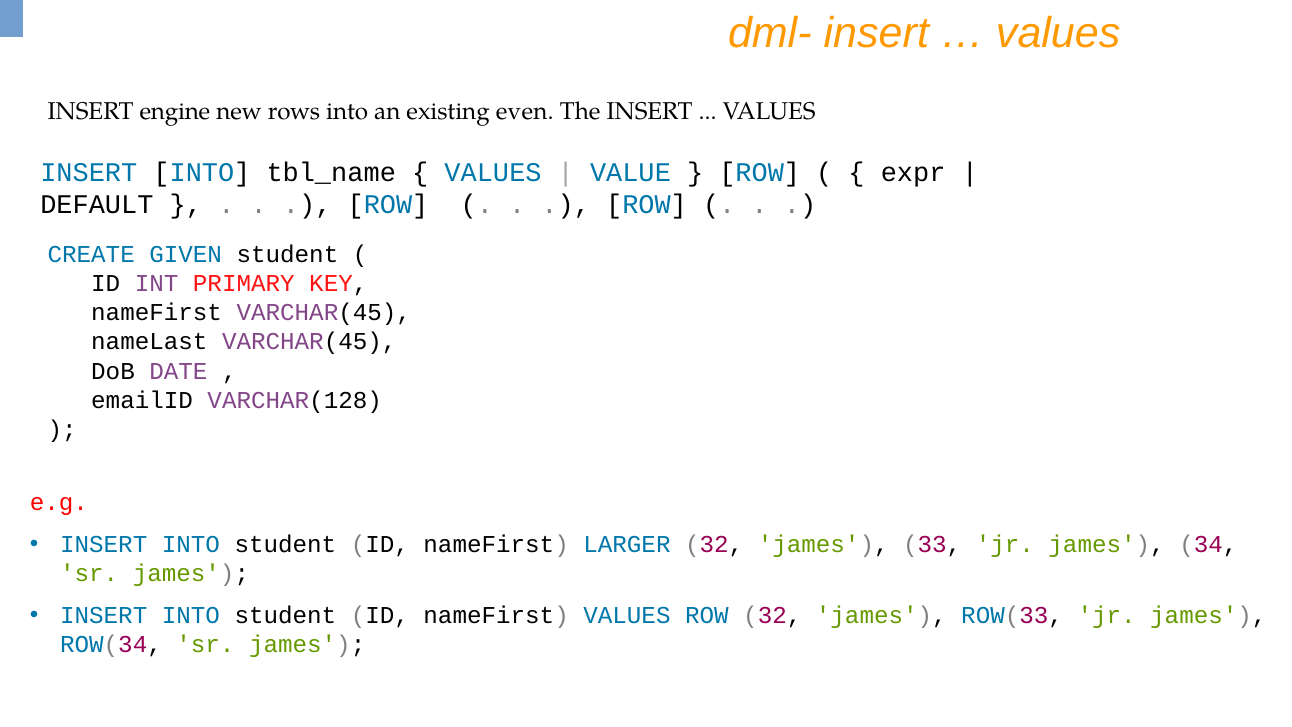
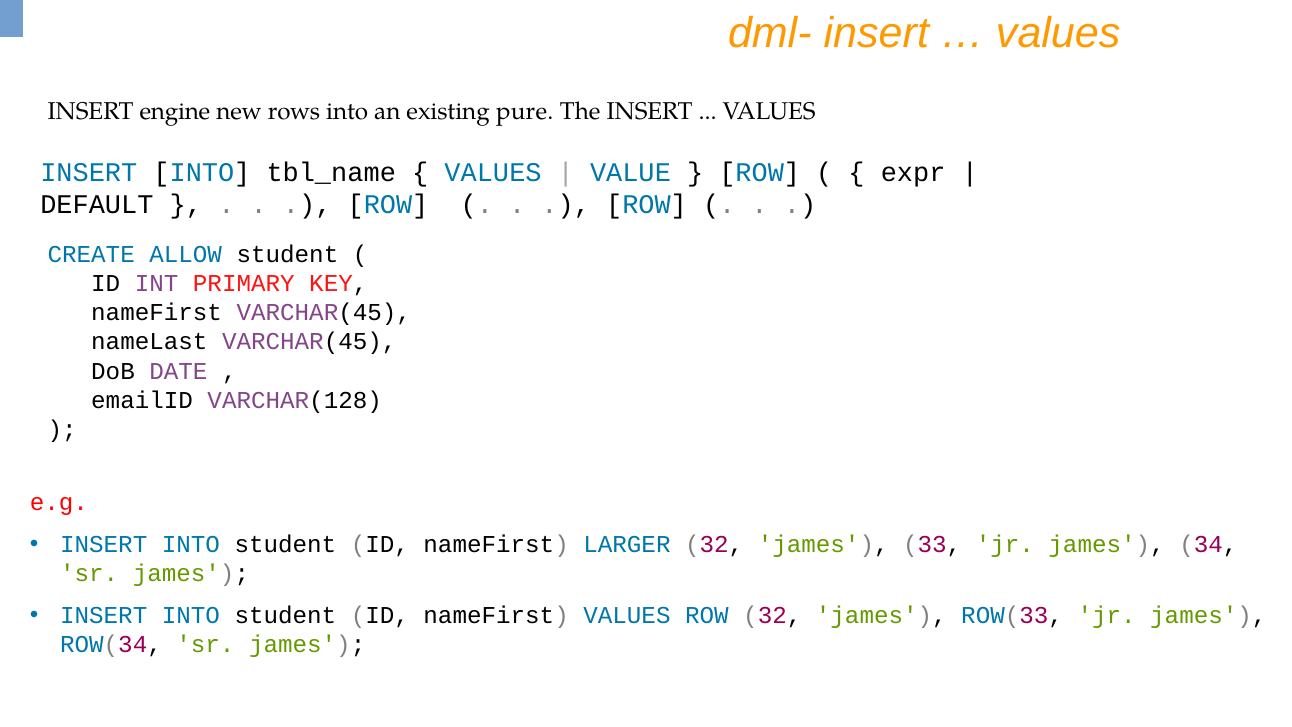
even: even -> pure (525, 111)
GIVEN: GIVEN -> ALLOW (186, 255)
